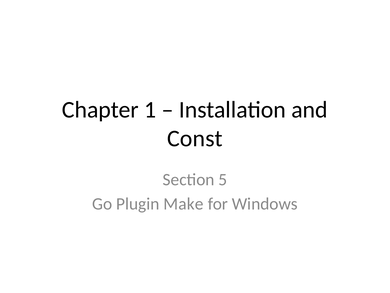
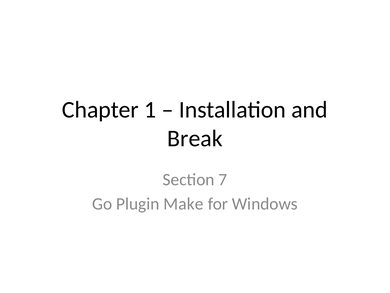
Const: Const -> Break (195, 138)
5: 5 -> 7 (223, 179)
